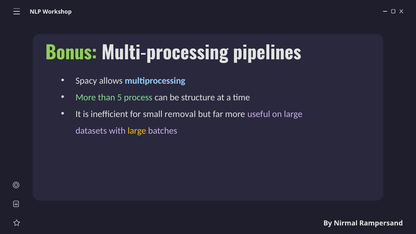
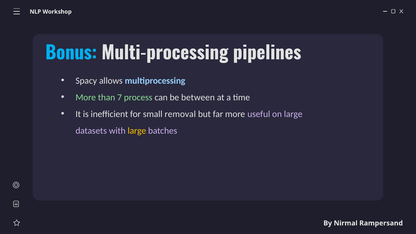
Bonus colour: light green -> light blue (71, 53)
5: 5 -> 7 (120, 97)
structure: structure -> between (198, 97)
